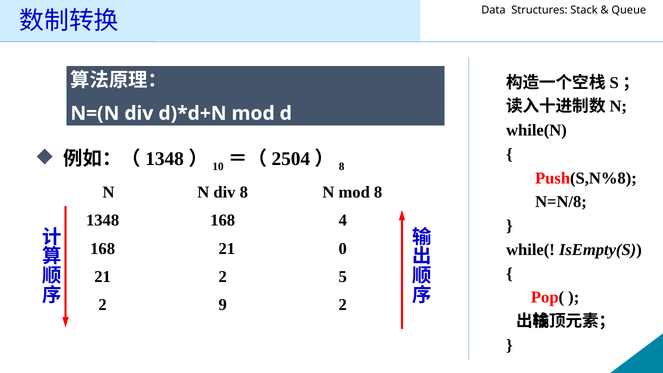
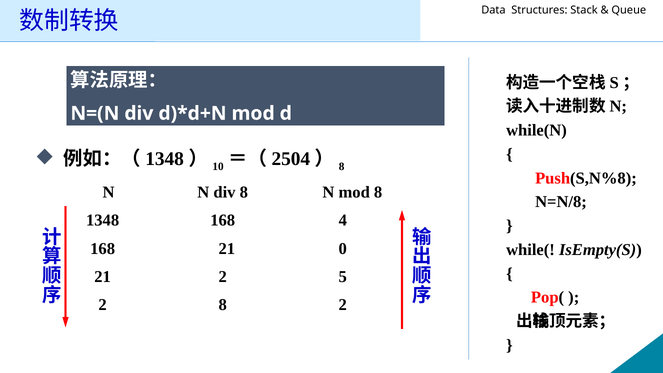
2 9: 9 -> 8 (223, 305)
